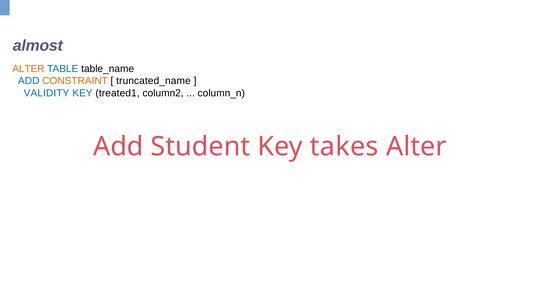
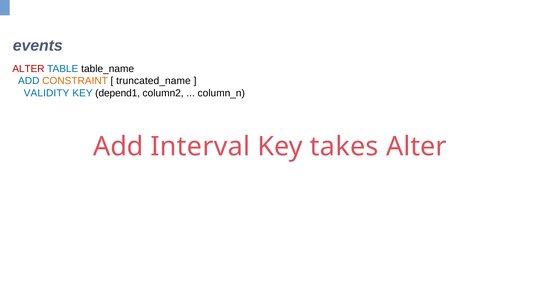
almost: almost -> events (38, 46)
ALTER colour: orange -> red (28, 69)
treated1: treated1 -> depend1 (118, 93)
Student: Student -> Interval (200, 146)
